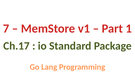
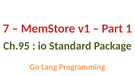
Ch.17: Ch.17 -> Ch.95 (16, 46)
